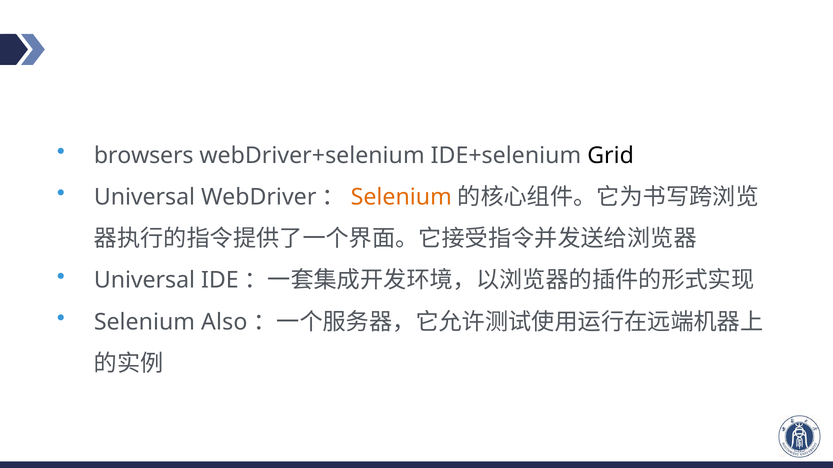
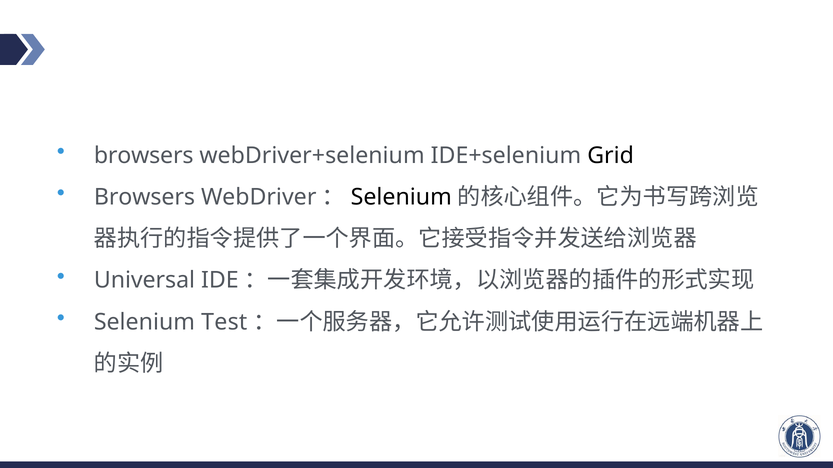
Universal: Universal -> Browsers (144, 197)
Selenium colour: orange -> black (401, 197)
Also: Also -> Test (224, 322)
